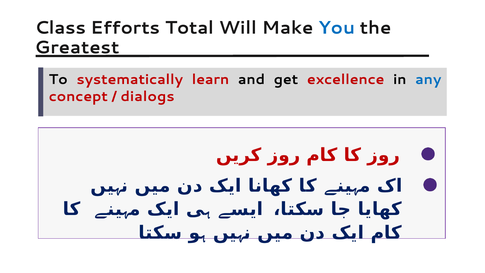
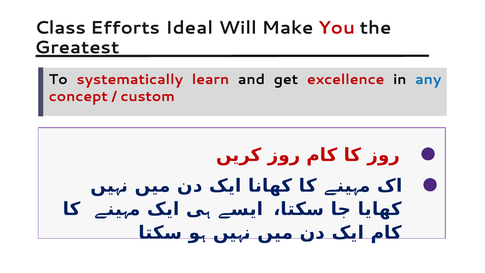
Total: Total -> Ideal (189, 28)
You colour: blue -> red (337, 28)
dialogs: dialogs -> custom (148, 97)
